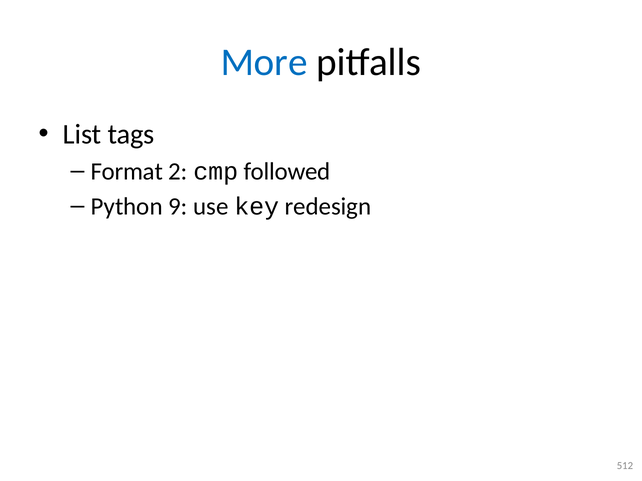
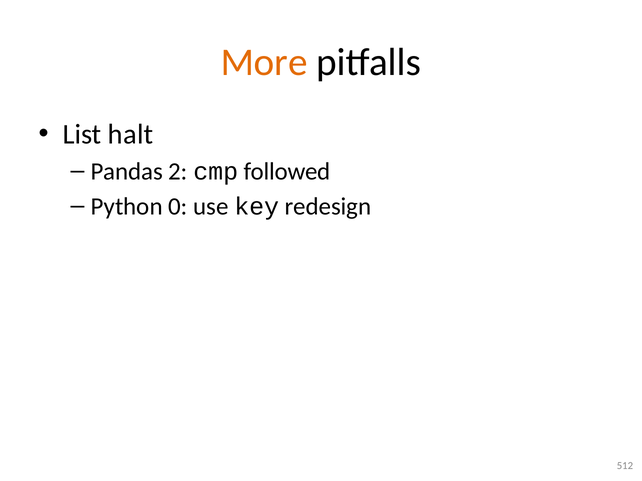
More colour: blue -> orange (264, 62)
tags: tags -> halt (131, 135)
Format: Format -> Pandas (127, 172)
9: 9 -> 0 (178, 207)
